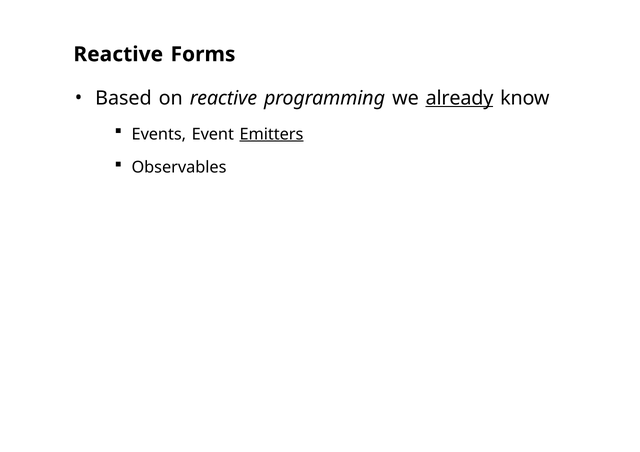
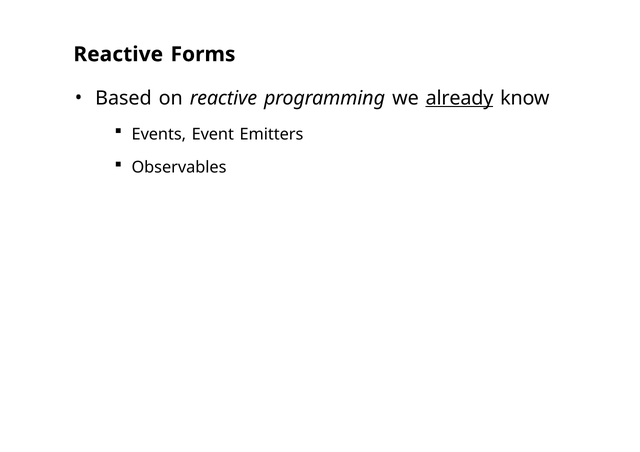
Emitters underline: present -> none (271, 134)
